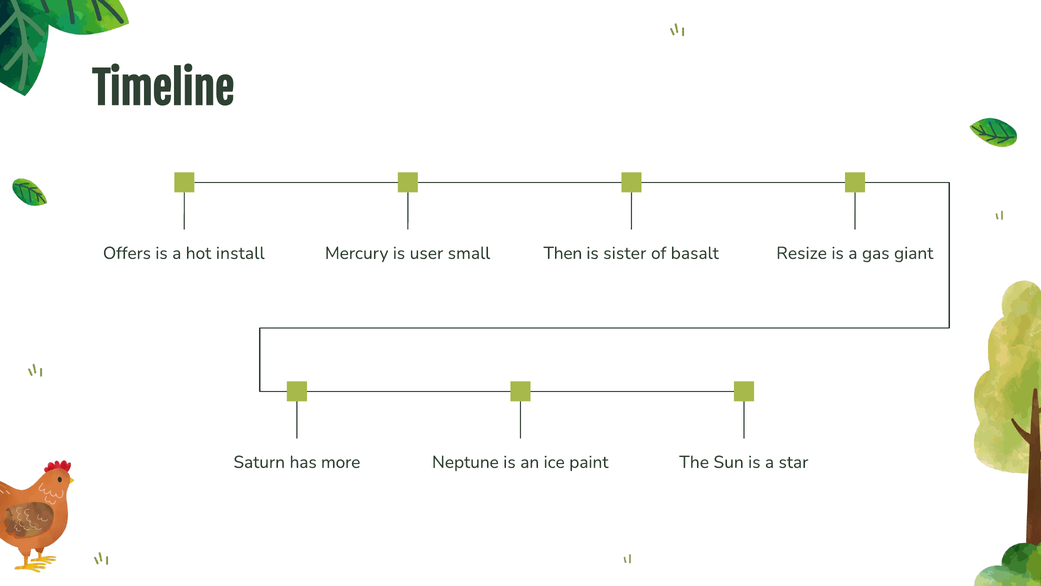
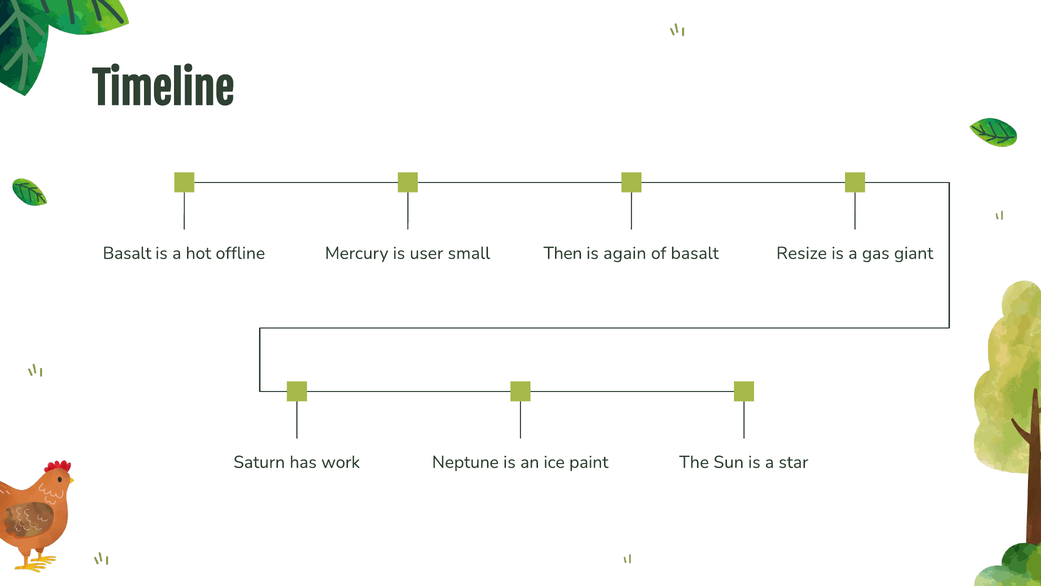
Offers: Offers -> Basalt (127, 253)
install: install -> offline (240, 253)
sister: sister -> again (625, 253)
more: more -> work (341, 462)
